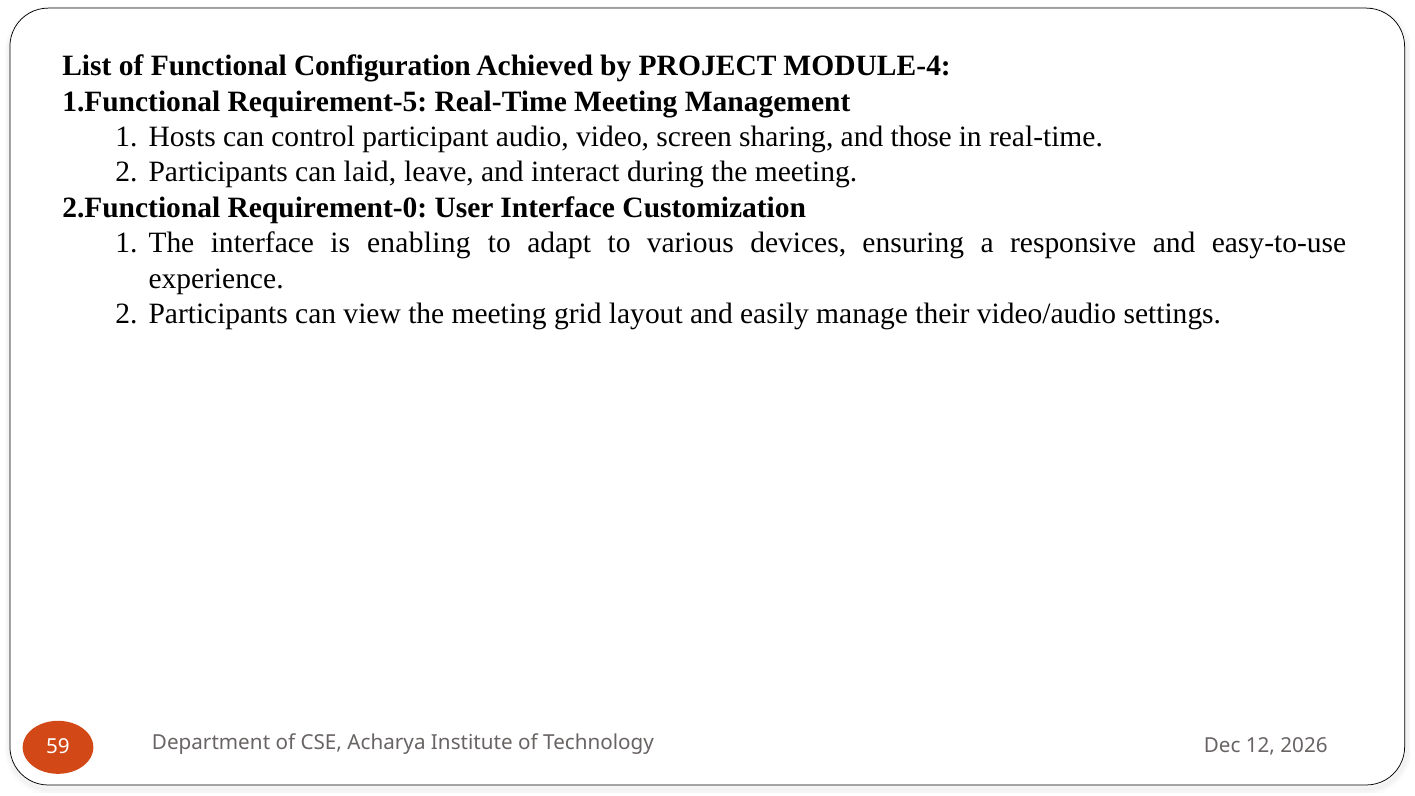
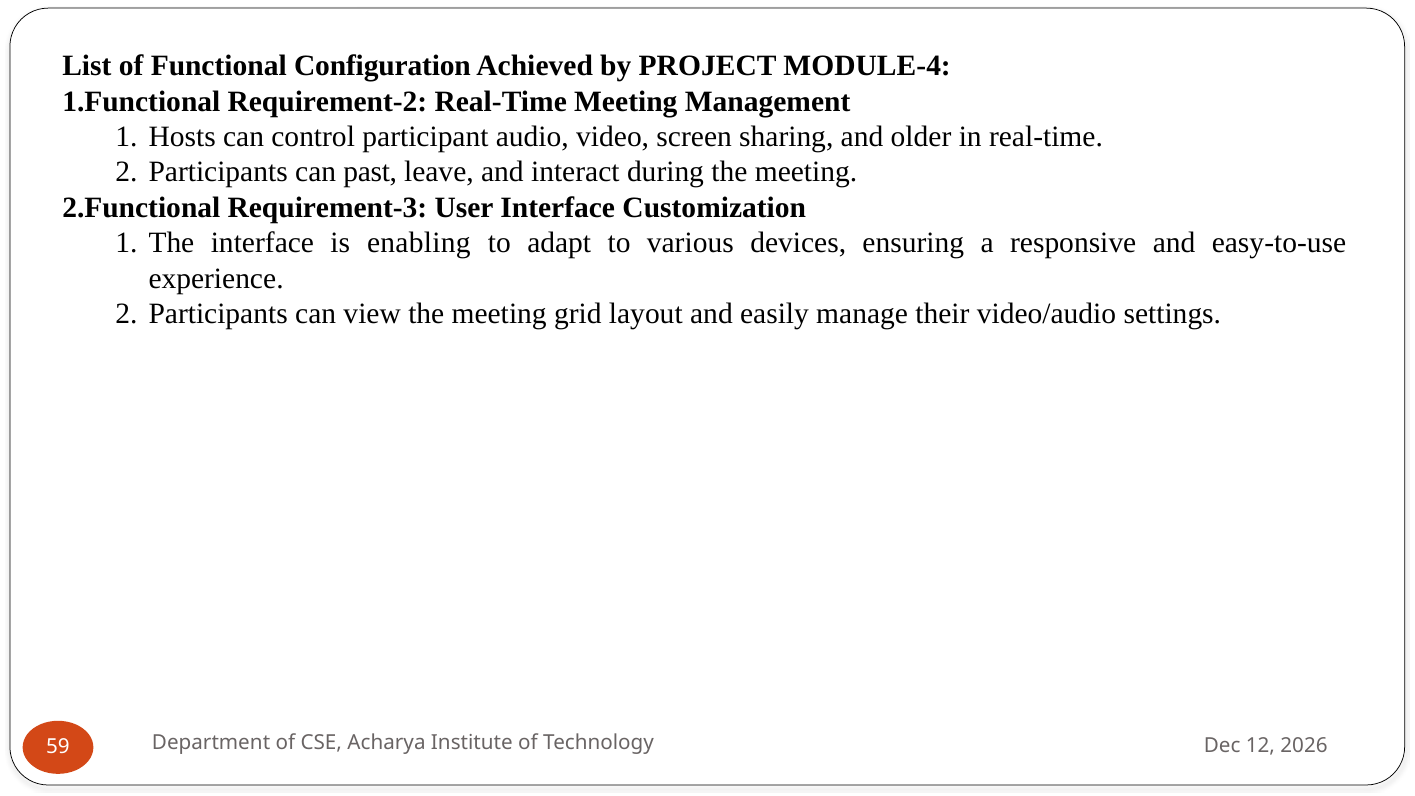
Requirement-5: Requirement-5 -> Requirement-2 (327, 101)
those: those -> older (921, 137)
laid: laid -> past (370, 172)
Requirement-0: Requirement-0 -> Requirement-3 (327, 208)
